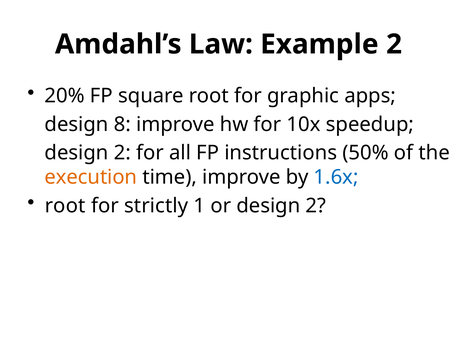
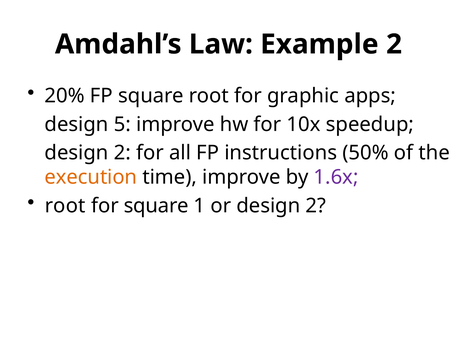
8: 8 -> 5 (122, 124)
1.6x colour: blue -> purple (336, 177)
for strictly: strictly -> square (156, 206)
